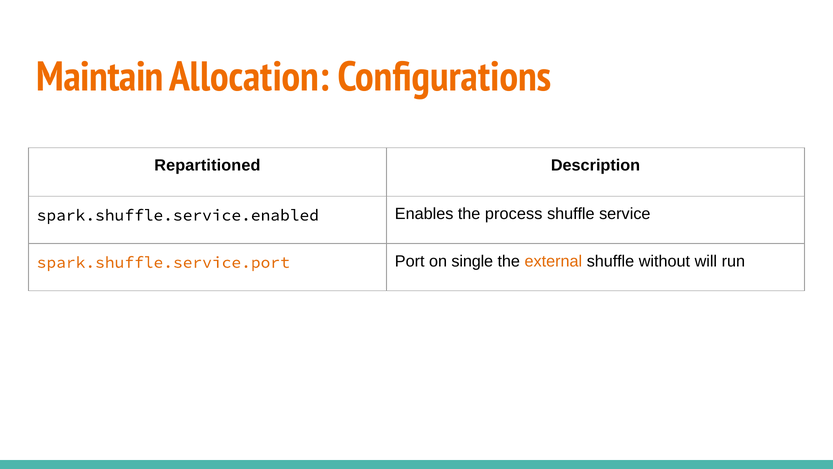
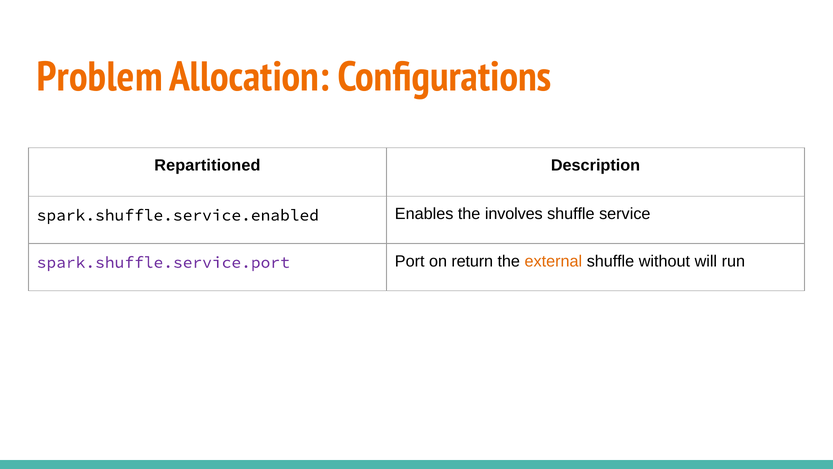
Maintain: Maintain -> Problem (100, 77)
process: process -> involves (514, 214)
spark.shuffle.service.port colour: orange -> purple (163, 262)
single: single -> return (472, 261)
